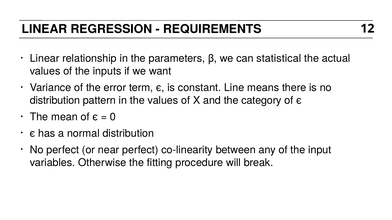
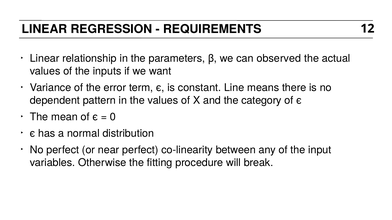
statistical: statistical -> observed (279, 58)
distribution: distribution -> dependent (55, 100)
